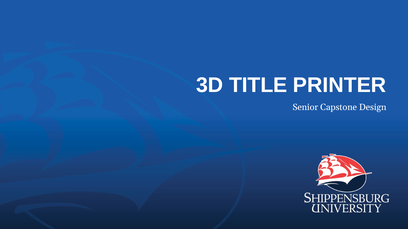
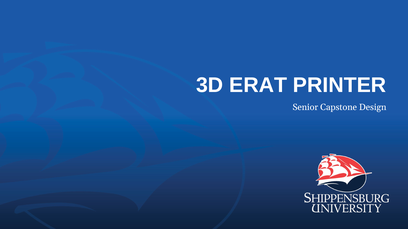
TITLE: TITLE -> ERAT (258, 85)
